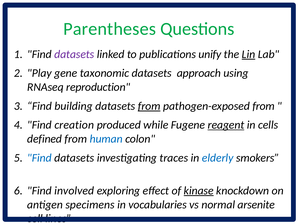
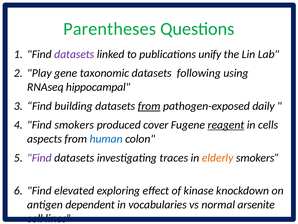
Lin underline: present -> none (248, 54)
approach: approach -> following (199, 73)
reproduction: reproduction -> hippocampal (98, 87)
pathogen-exposed from: from -> daily (264, 106)
Find creation: creation -> smokers (74, 125)
while: while -> cover (156, 125)
defined: defined -> aspects (45, 139)
Find colour: blue -> purple (39, 157)
elderly colour: blue -> orange (218, 157)
involved: involved -> elevated (74, 190)
kinase underline: present -> none (199, 190)
specimens: specimens -> dependent (90, 204)
